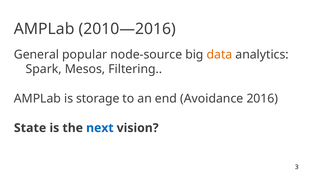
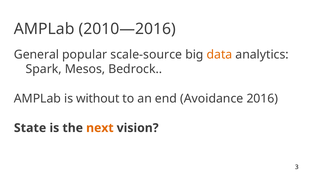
node-source: node-source -> scale-source (146, 55)
Filtering: Filtering -> Bedrock (135, 69)
storage: storage -> without (98, 99)
next colour: blue -> orange (100, 128)
